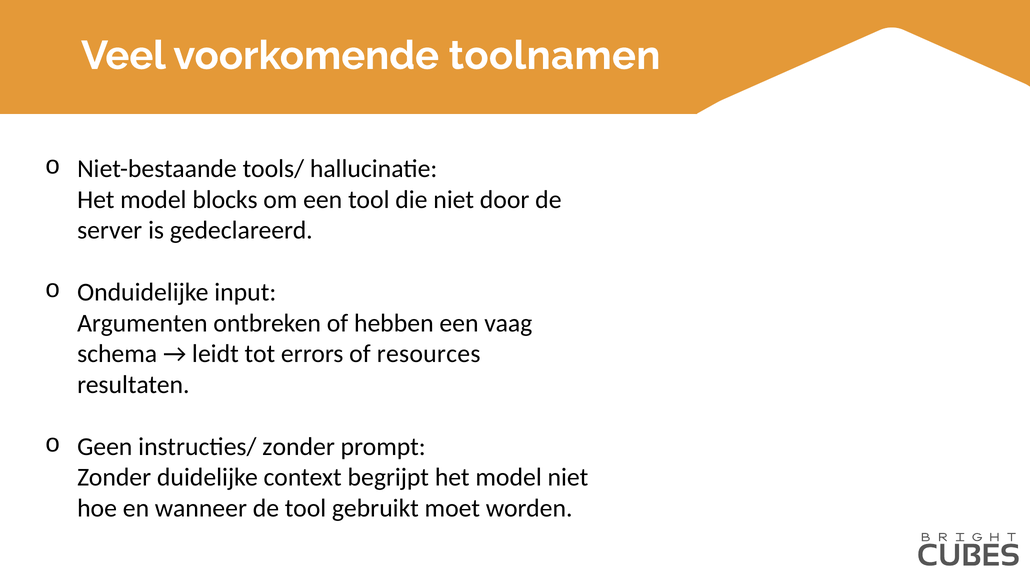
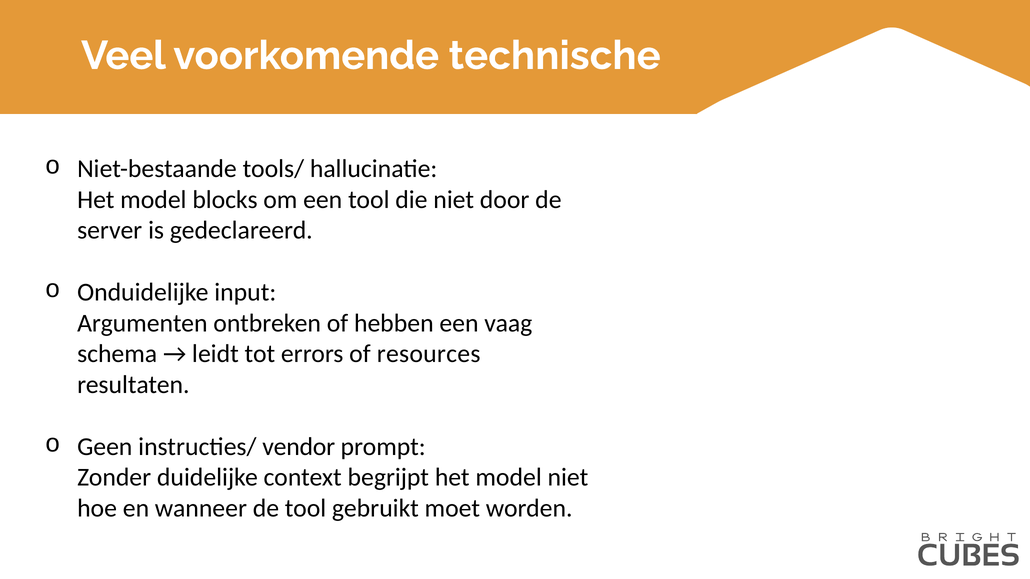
toolnamen: toolnamen -> technische (555, 56)
instructies/ zonder: zonder -> vendor (299, 447)
